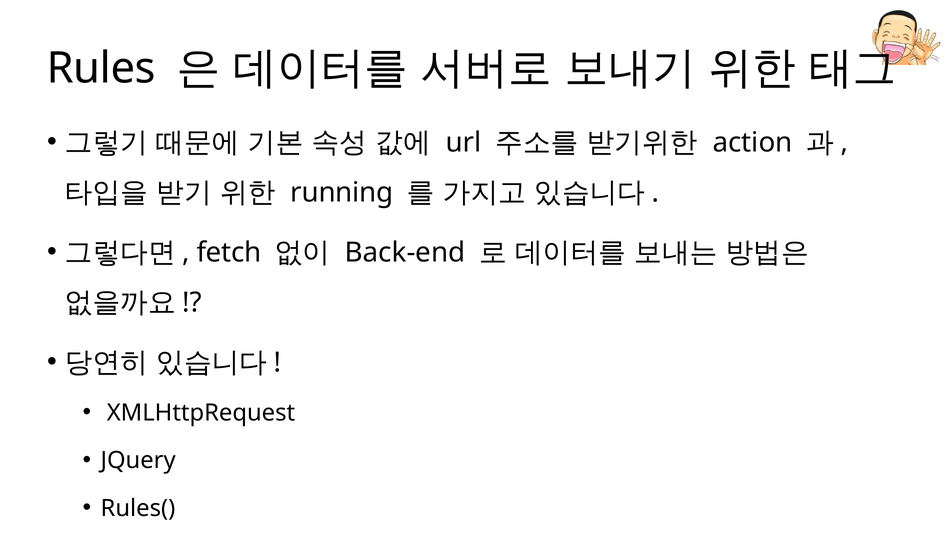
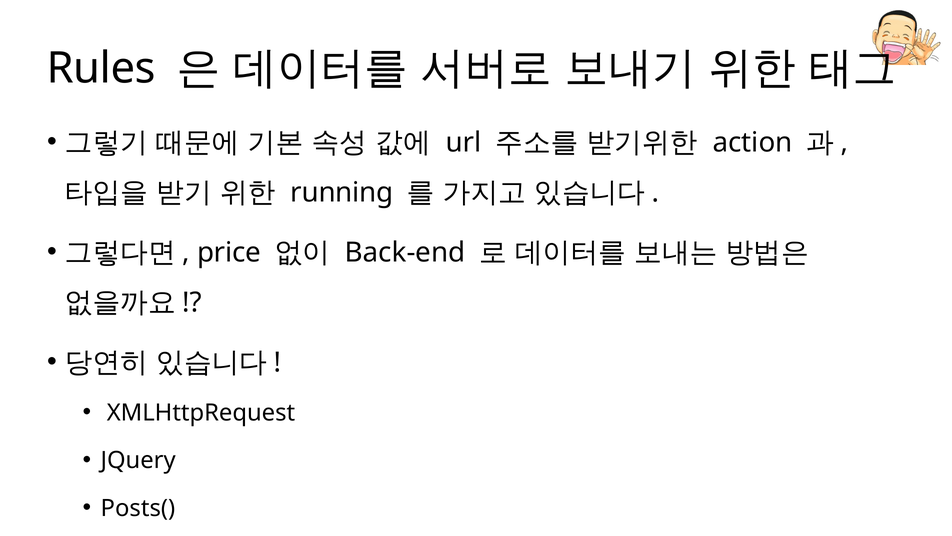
fetch: fetch -> price (229, 253)
Rules(: Rules( -> Posts( (138, 508)
